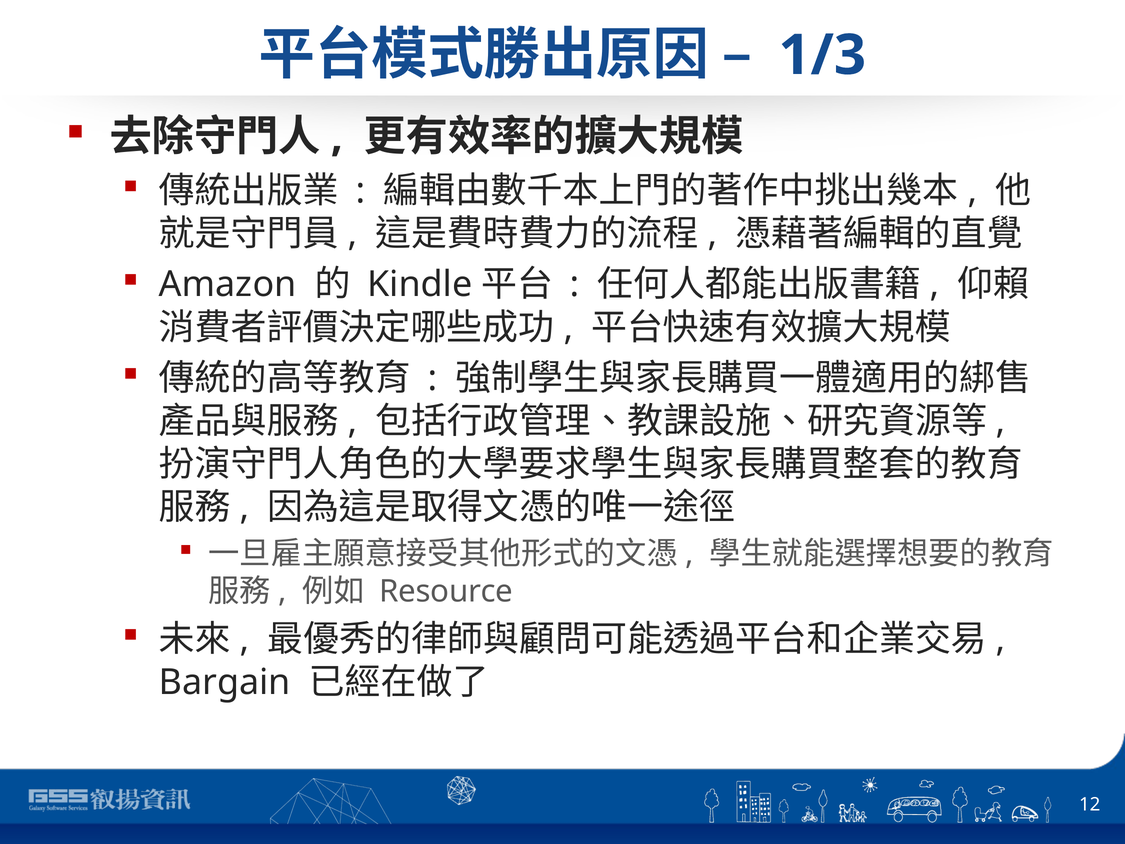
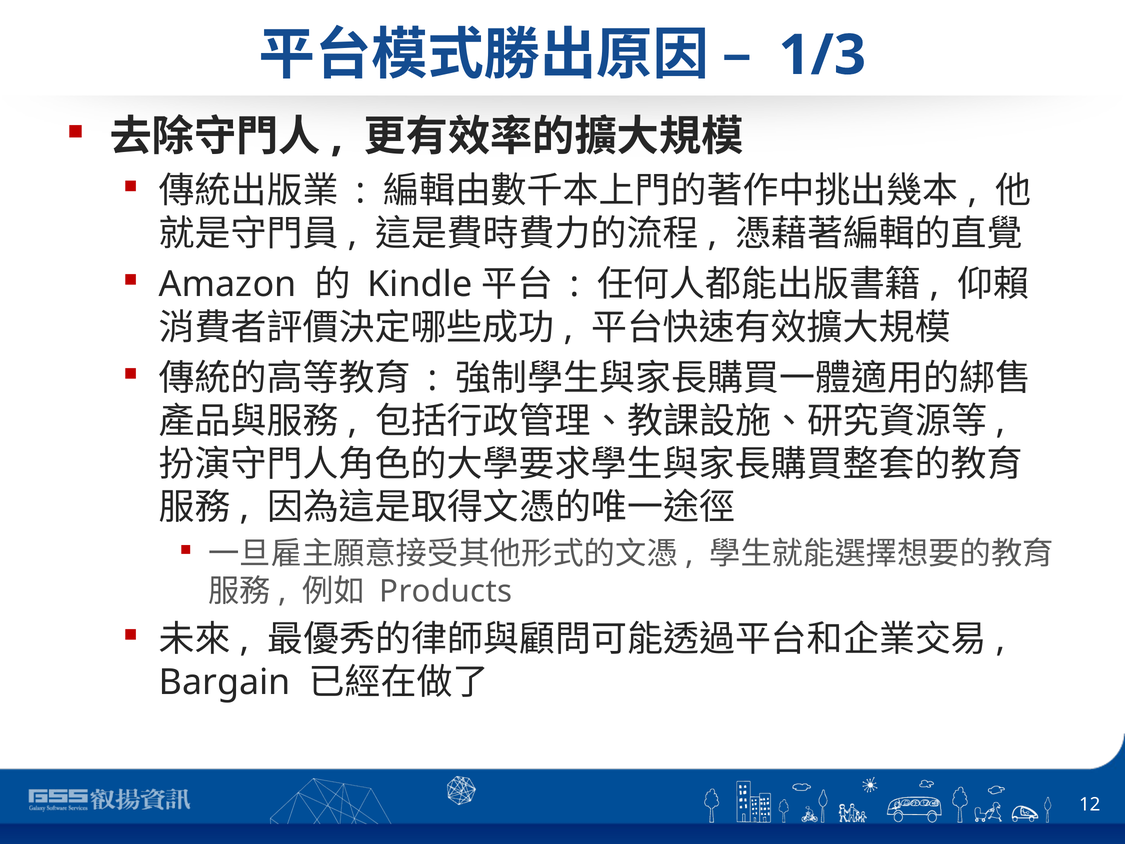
Resource: Resource -> Products (446, 591)
